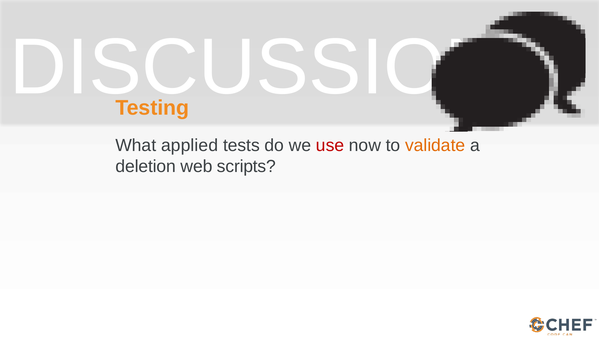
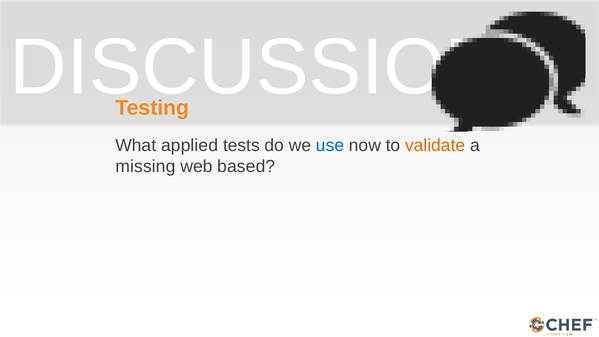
use colour: red -> blue (330, 145)
deletion: deletion -> missing (146, 166)
scripts: scripts -> based (246, 166)
